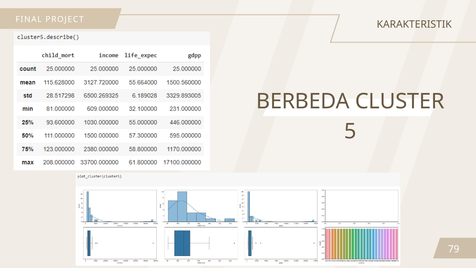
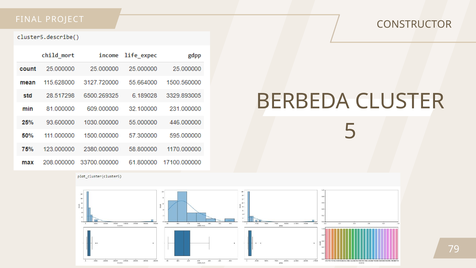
KARAKTERISTIK: KARAKTERISTIK -> CONSTRUCTOR (414, 25)
